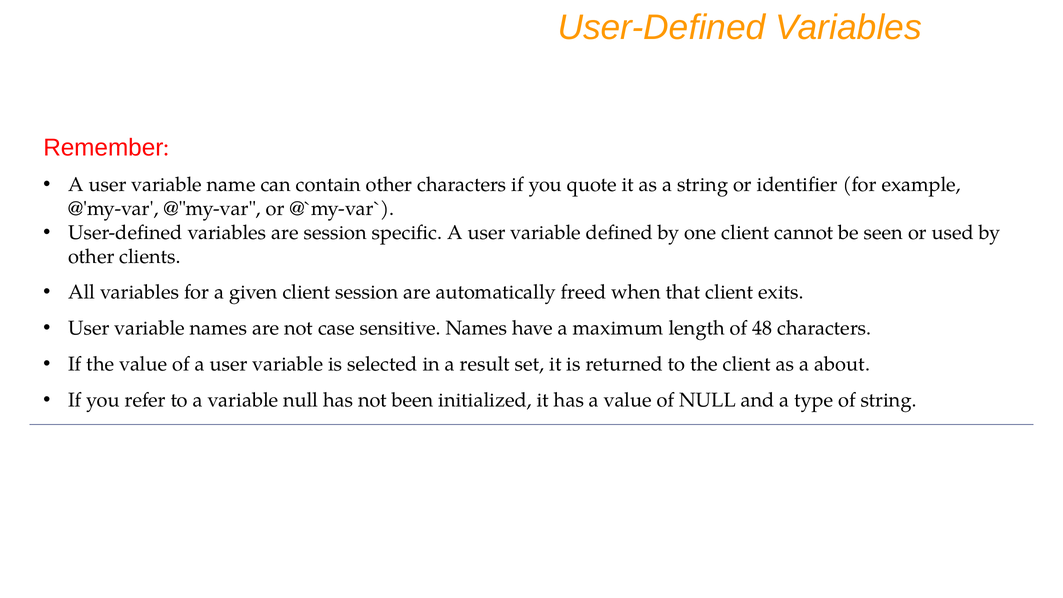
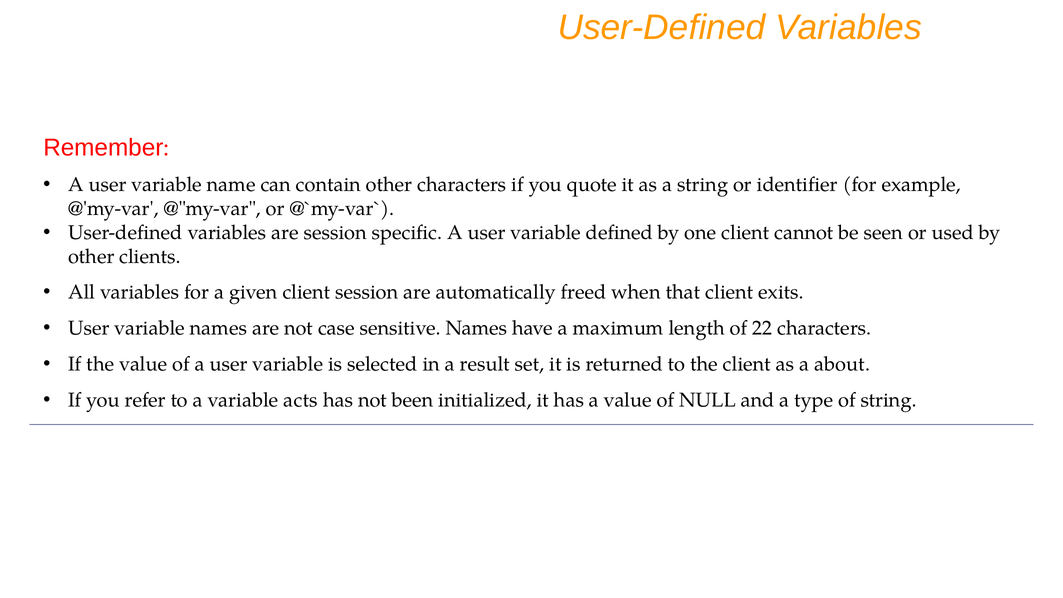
48: 48 -> 22 (762, 328)
variable null: null -> acts (301, 400)
